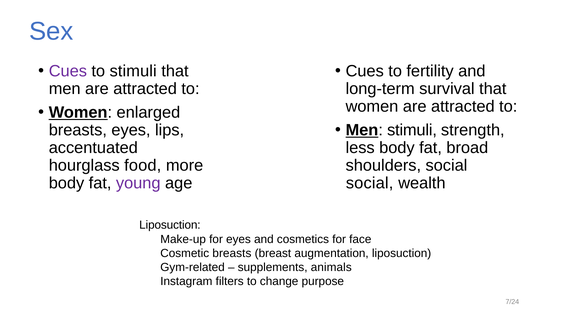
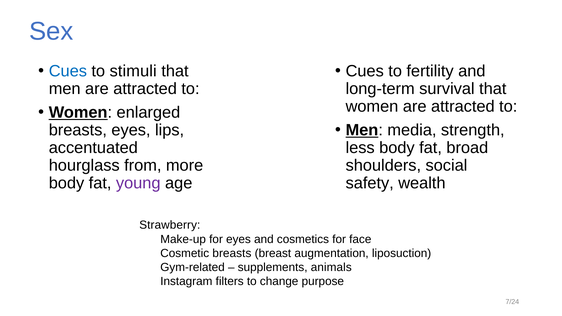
Cues colour: purple -> blue (68, 71)
Men stimuli: stimuli -> media (412, 130)
food: food -> from (143, 165)
social: social -> safety (370, 183)
Liposuction: Liposuction -> Strawberry (170, 225)
